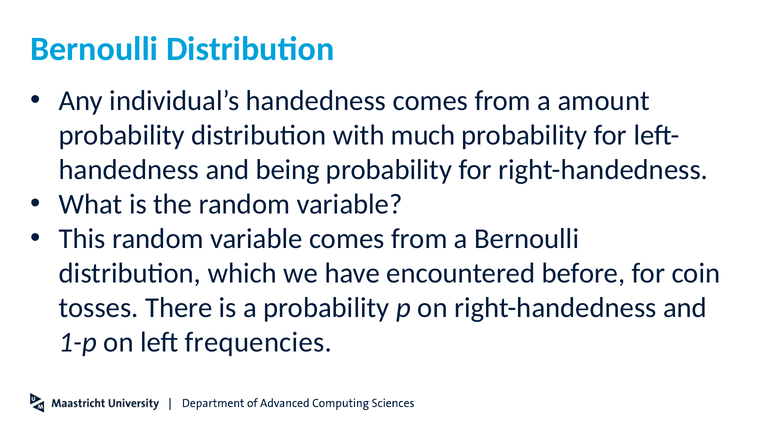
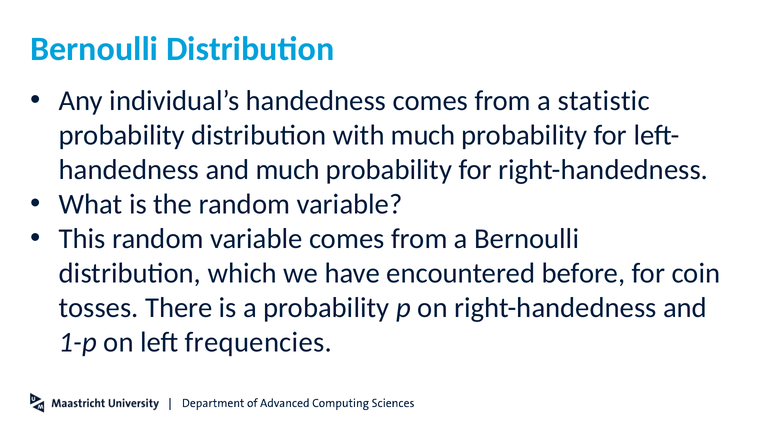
amount: amount -> statistic (604, 101)
and being: being -> much (288, 170)
